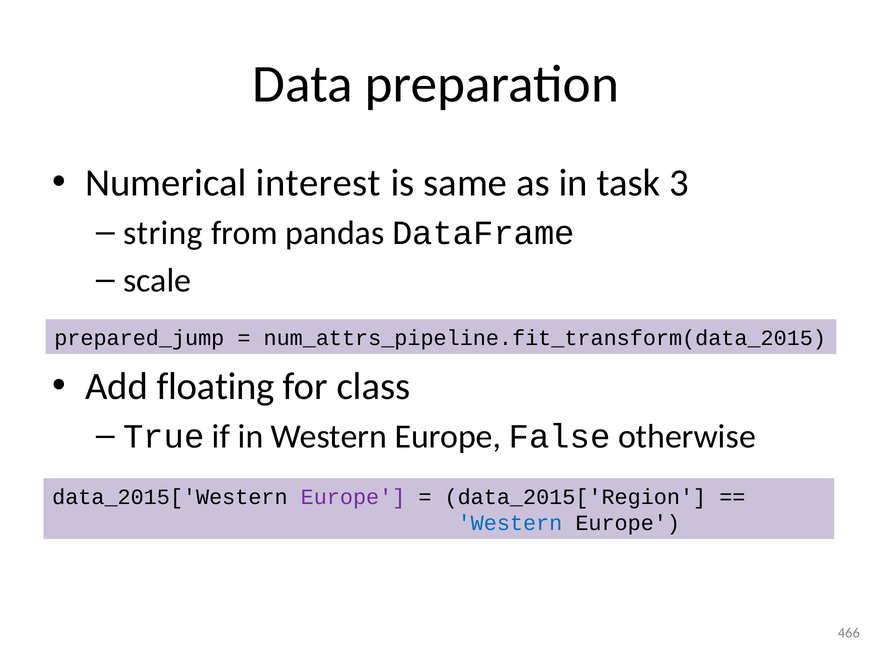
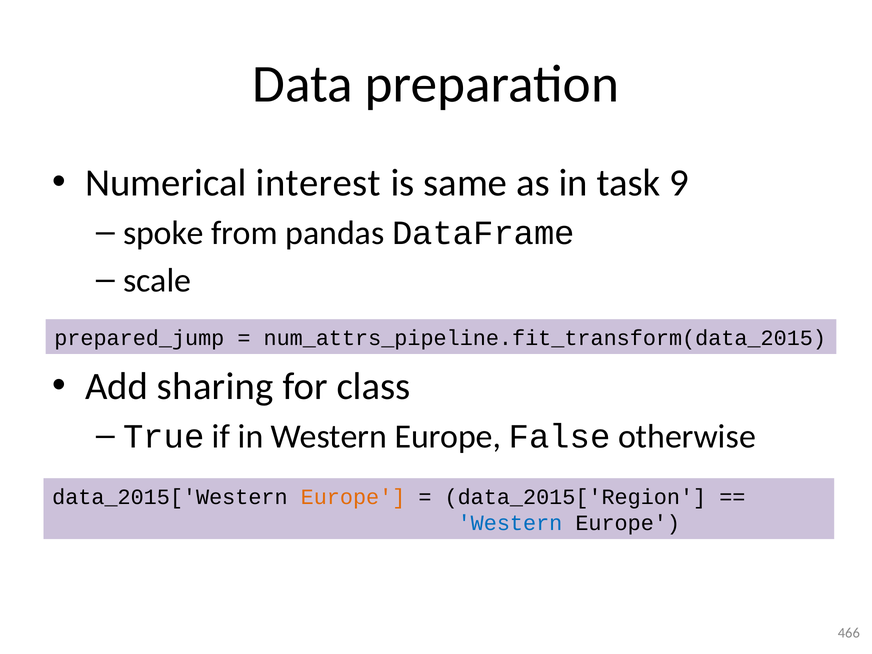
3: 3 -> 9 (679, 183)
string: string -> spoke (163, 233)
floating: floating -> sharing (215, 387)
Europe colour: purple -> orange (353, 497)
